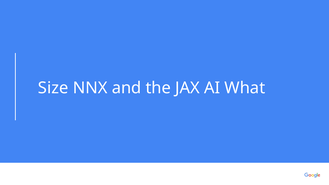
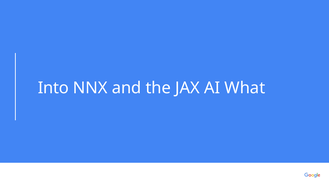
Size: Size -> Into (53, 88)
